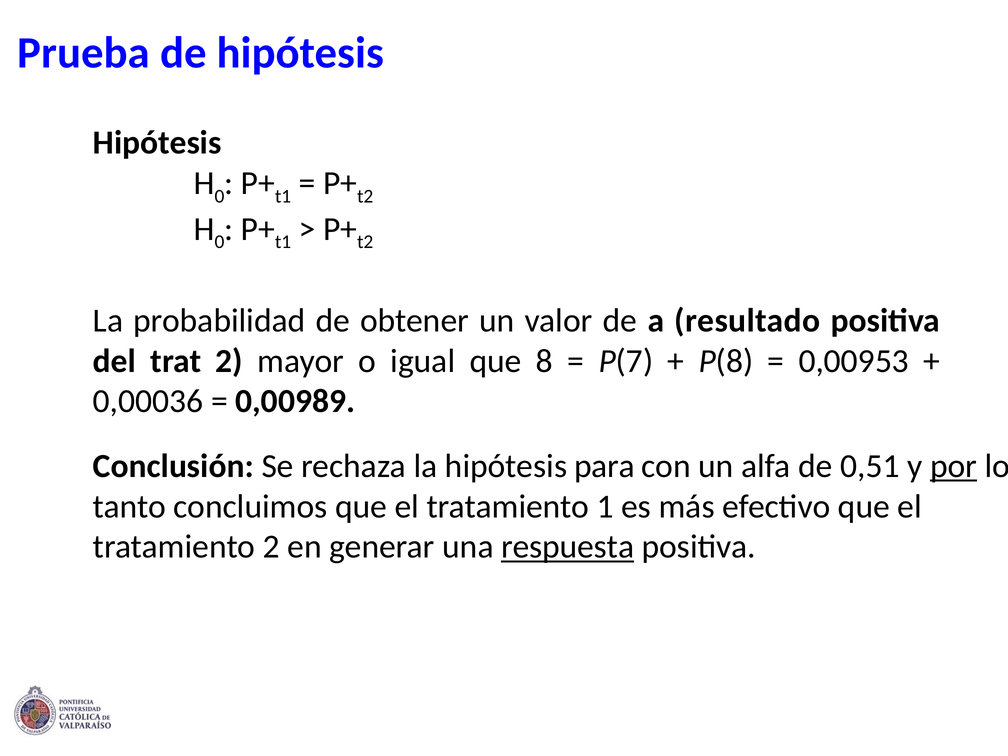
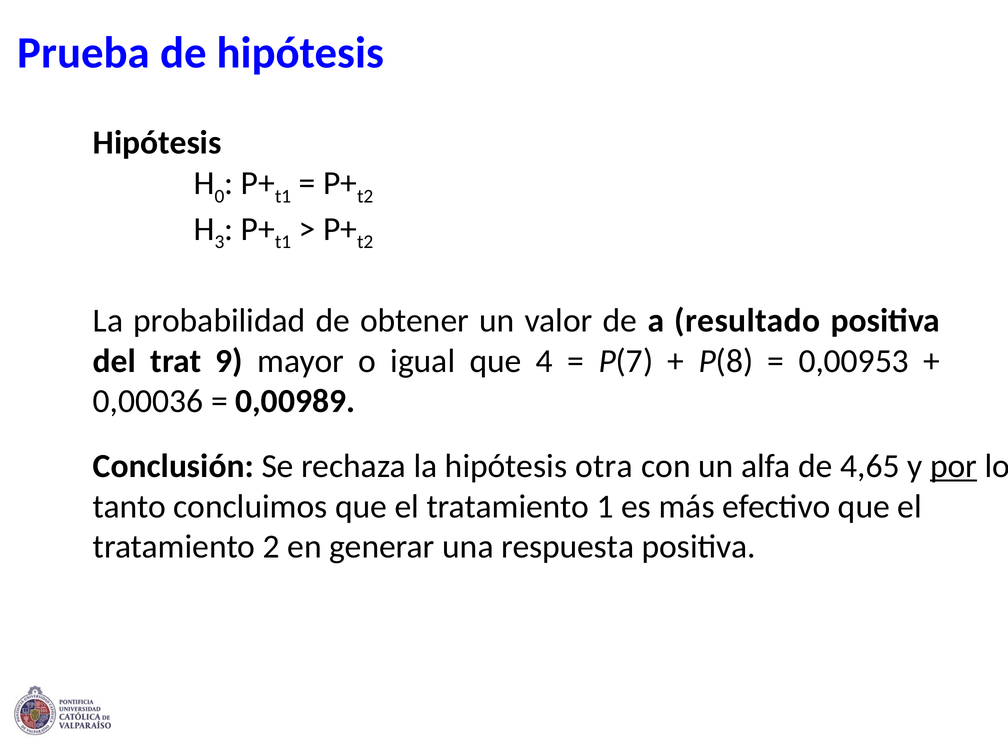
0: 0 -> 3 (219, 242)
trat 2: 2 -> 9 (229, 361)
8: 8 -> 4 (544, 361)
para: para -> otra (604, 466)
0,51: 0,51 -> 4,65 (870, 466)
respuesta underline: present -> none (568, 547)
